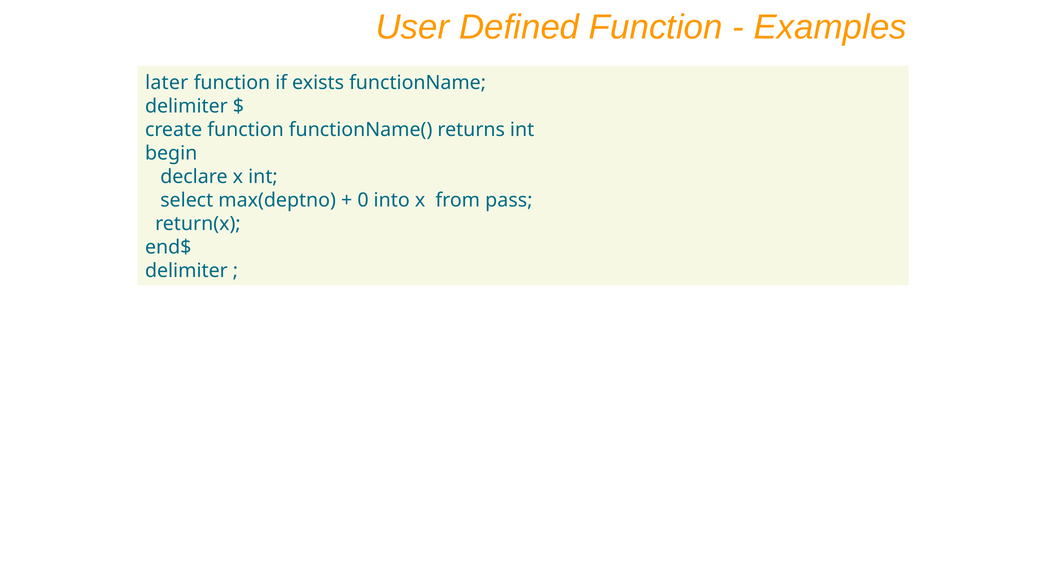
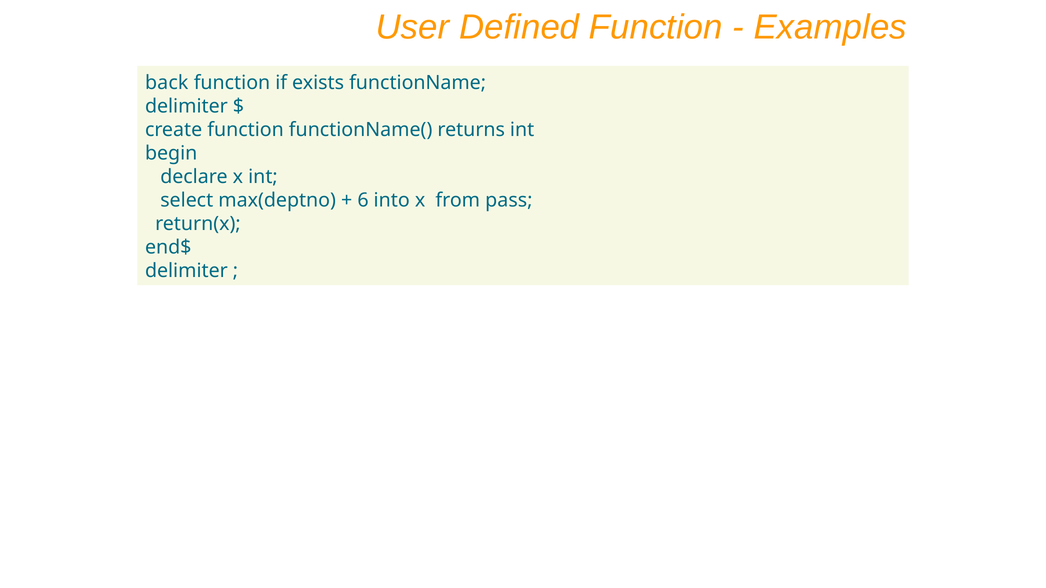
later: later -> back (167, 83)
0: 0 -> 6 (363, 200)
